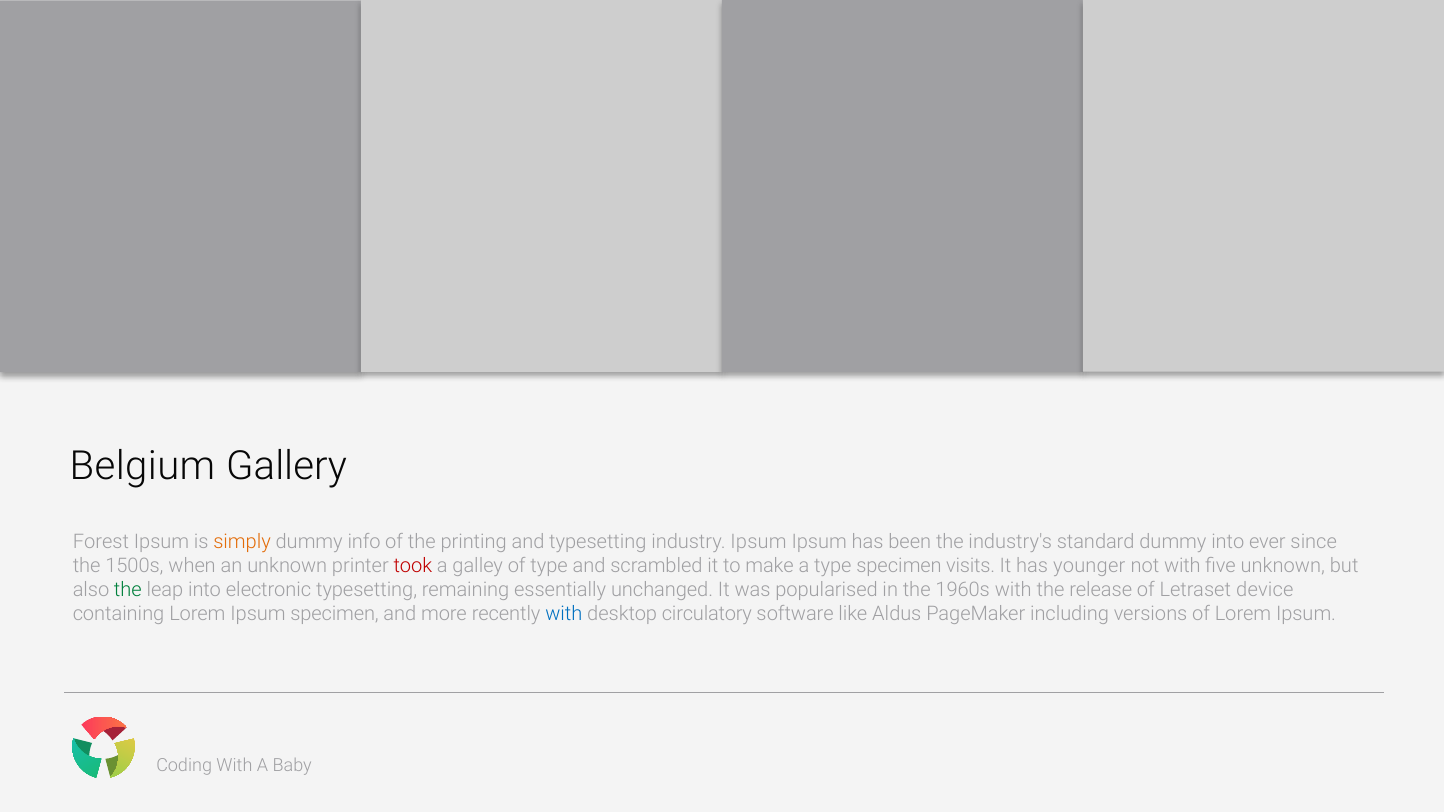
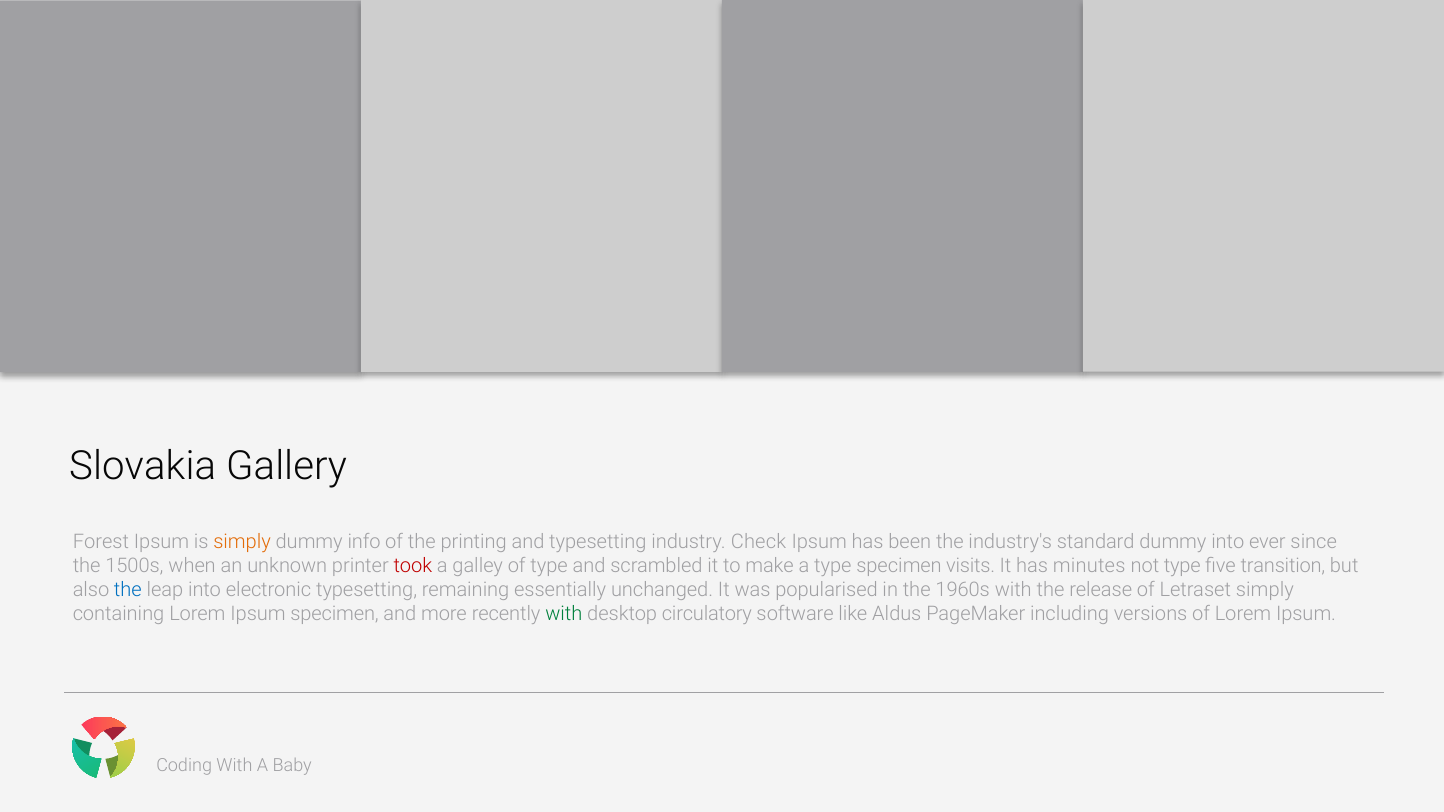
Belgium: Belgium -> Slovakia (143, 467)
industry Ipsum: Ipsum -> Check (758, 542)
younger: younger -> minutes (1089, 566)
not with: with -> type (1182, 566)
five unknown: unknown -> transition (1283, 566)
the colour: green -> blue (128, 590)
Letraset device: device -> simply (1265, 590)
with colour: blue -> green (564, 615)
